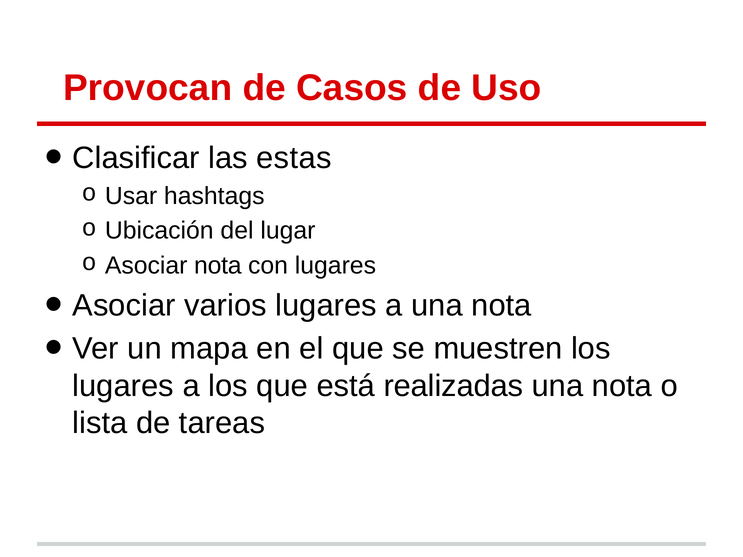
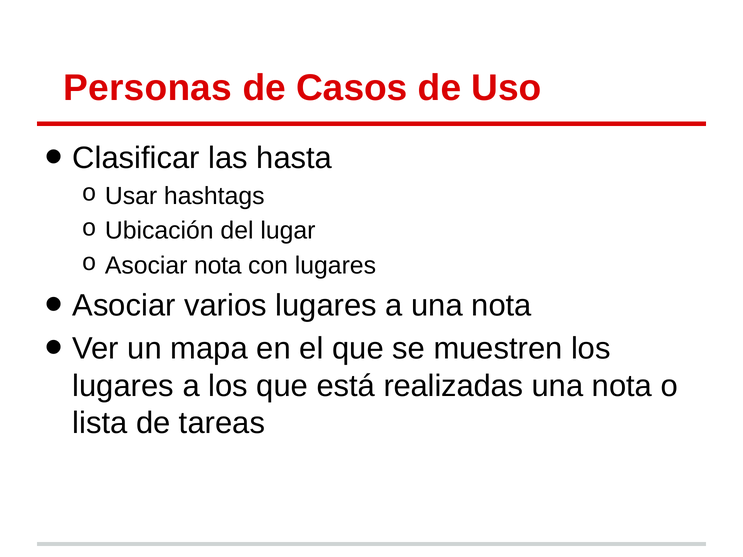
Provocan: Provocan -> Personas (148, 88)
estas: estas -> hasta (294, 158)
